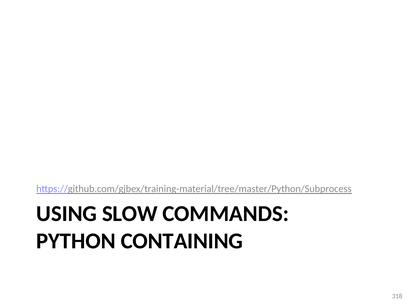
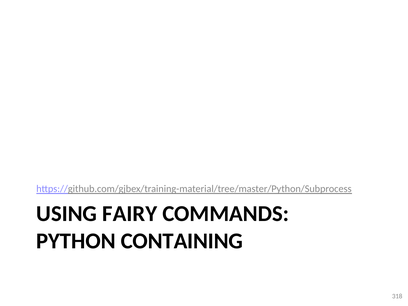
SLOW: SLOW -> FAIRY (130, 214)
